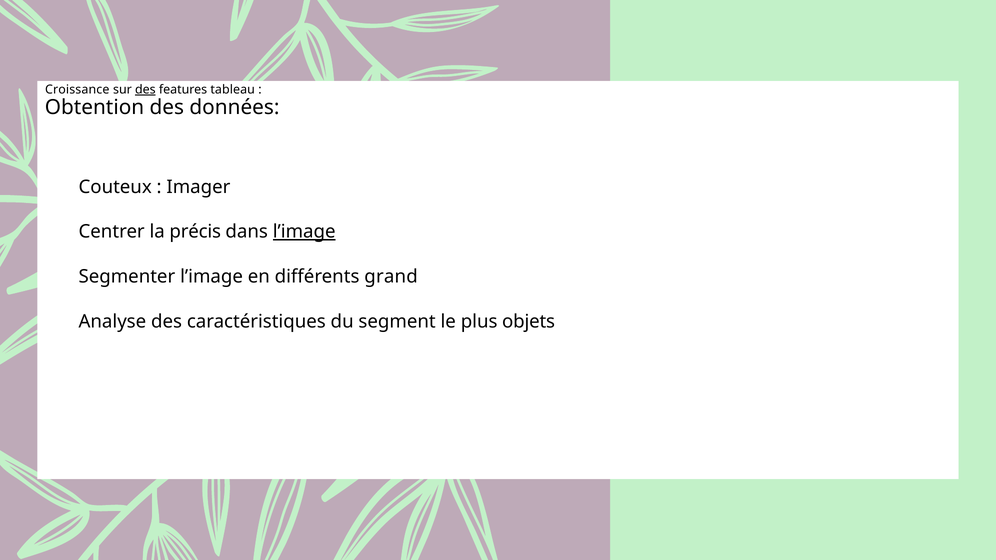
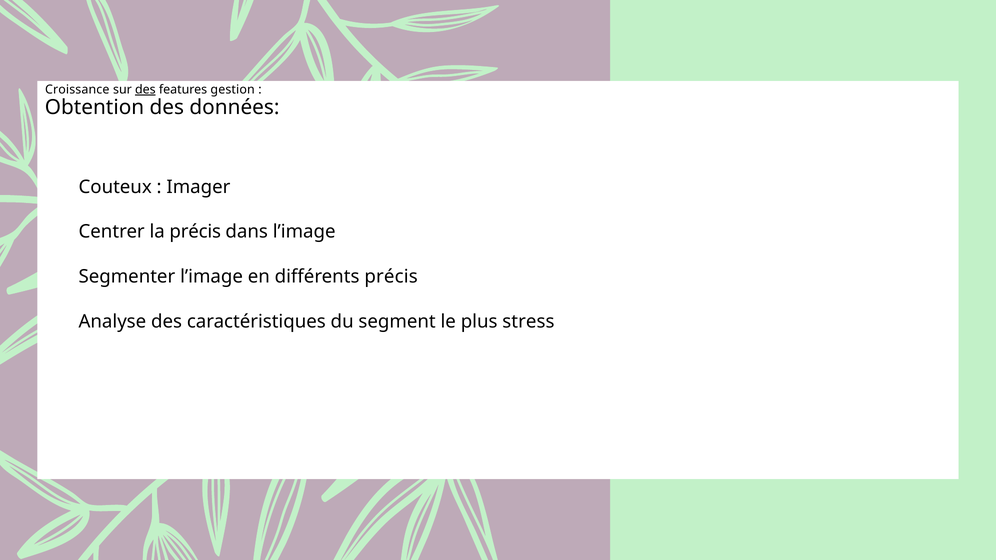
tableau: tableau -> gestion (233, 90)
l’image underline: present -> none (304, 232)
différents grand: grand -> précis (391, 277)
objets: objets -> stress (528, 321)
